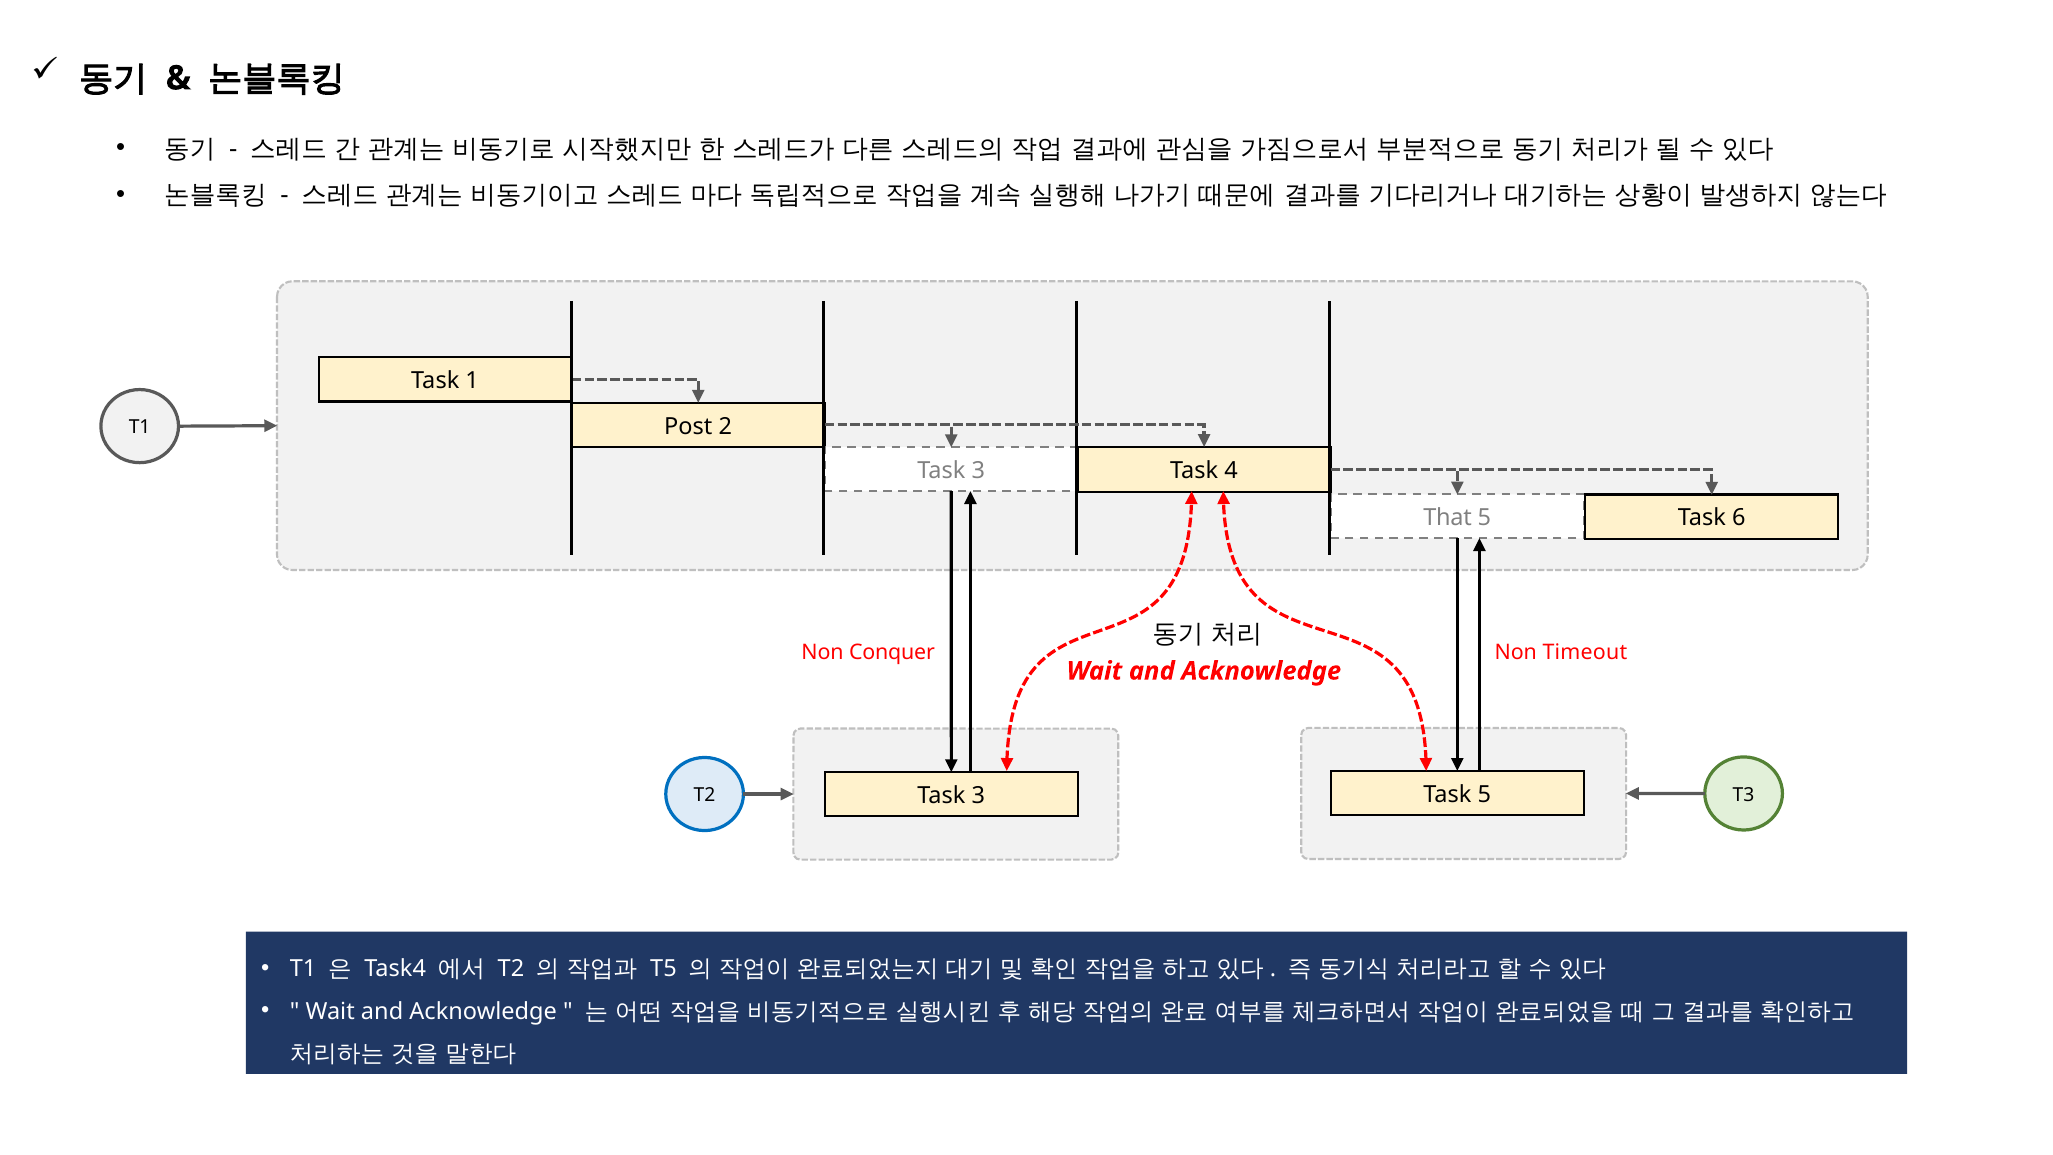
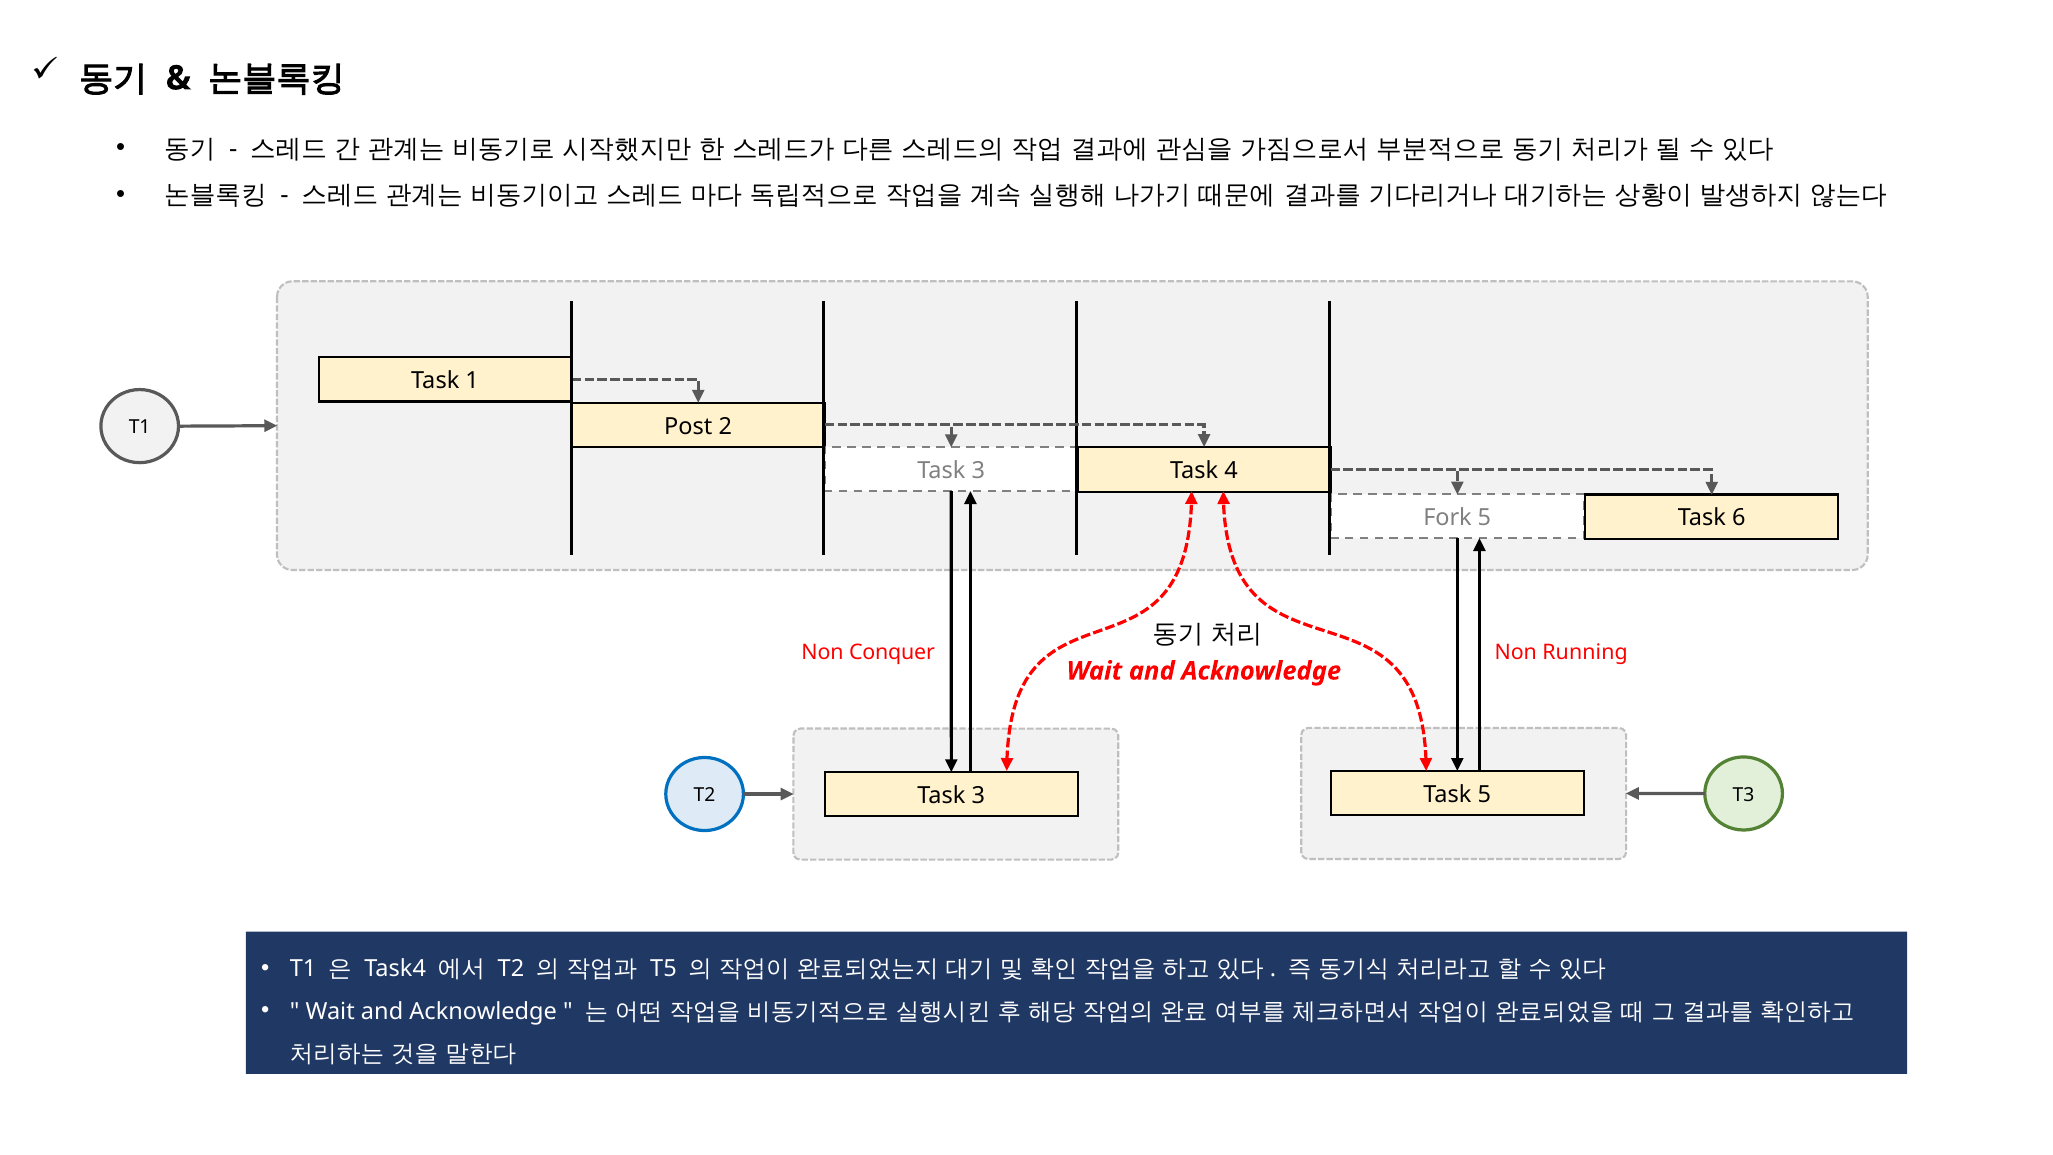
That: That -> Fork (1447, 518)
Timeout: Timeout -> Running (1585, 652)
